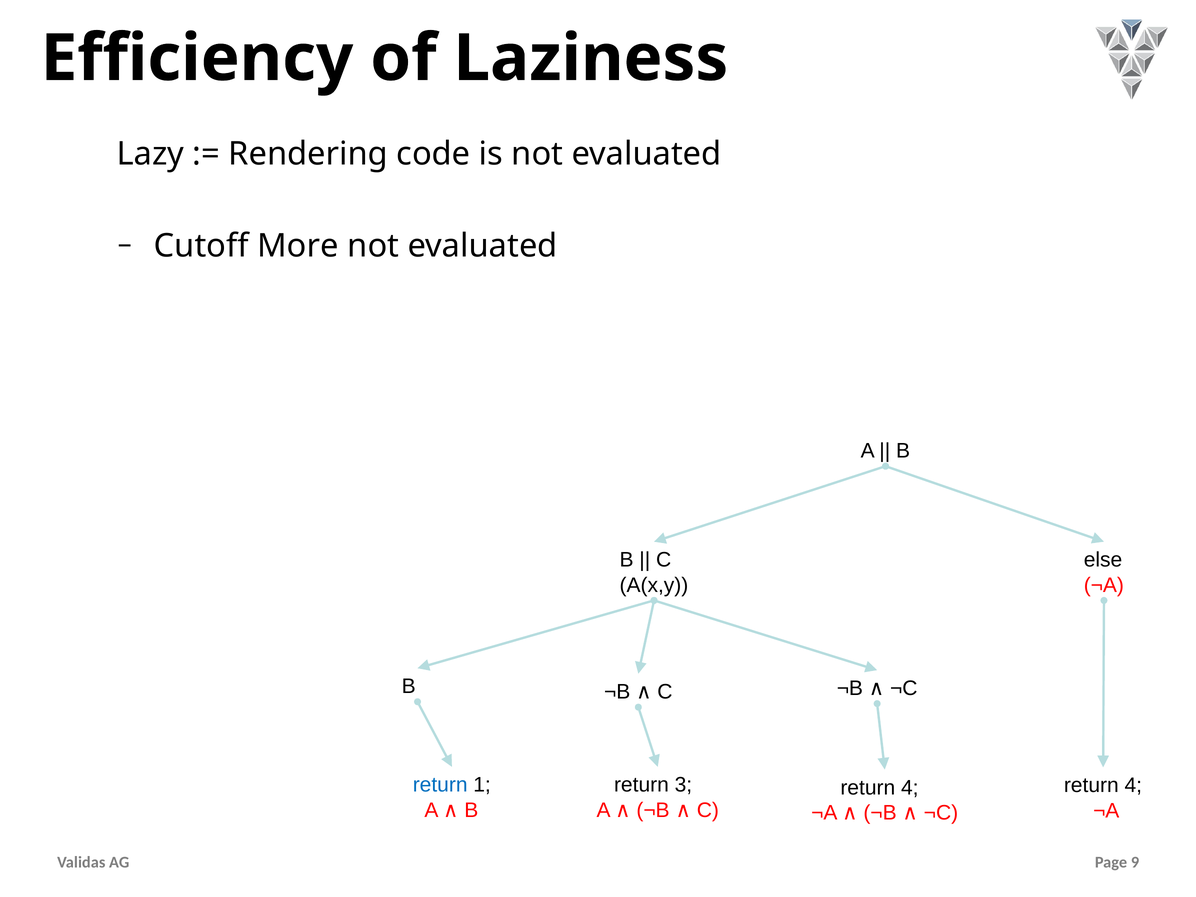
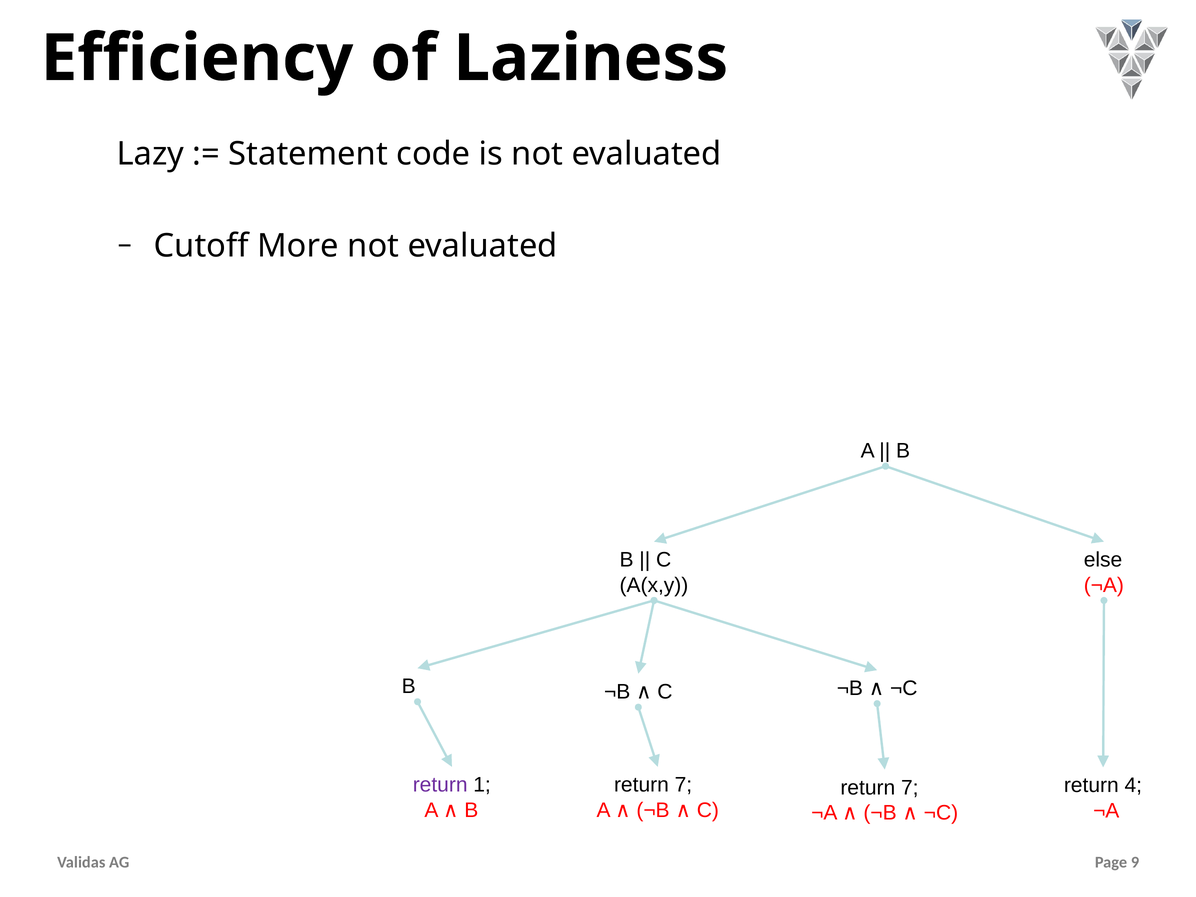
Rendering: Rendering -> Statement (308, 154)
return colour: blue -> purple (440, 785)
3: 3 -> 7 (683, 785)
4: 4 -> 7 (910, 788)
